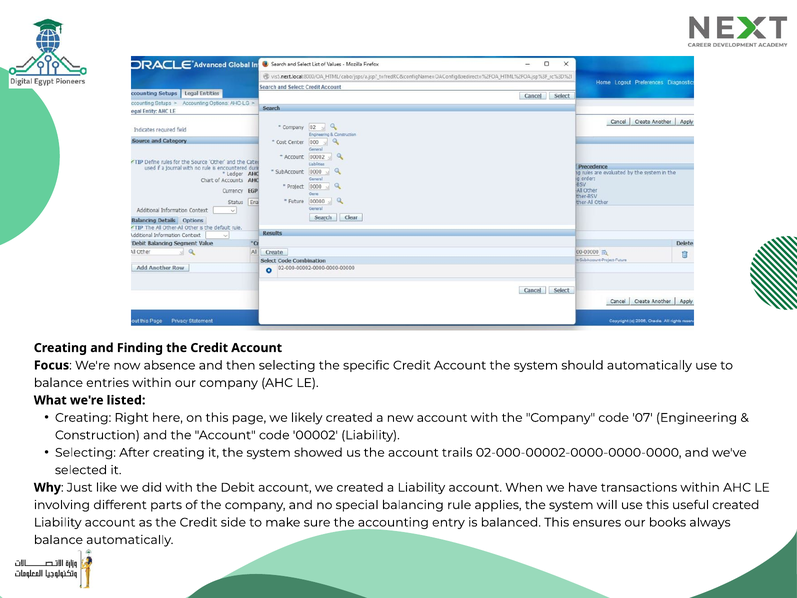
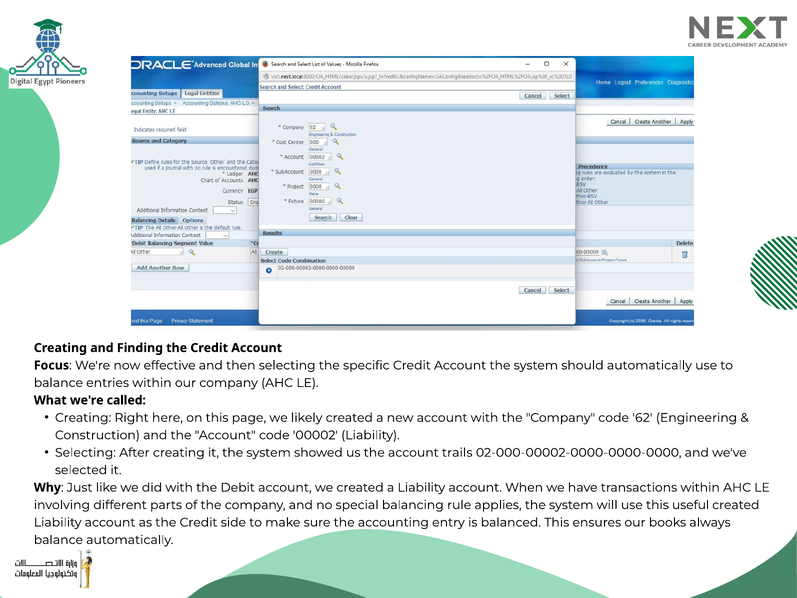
absence: absence -> effective (170, 365)
listed: listed -> called (126, 400)
07: 07 -> 62 (642, 418)
